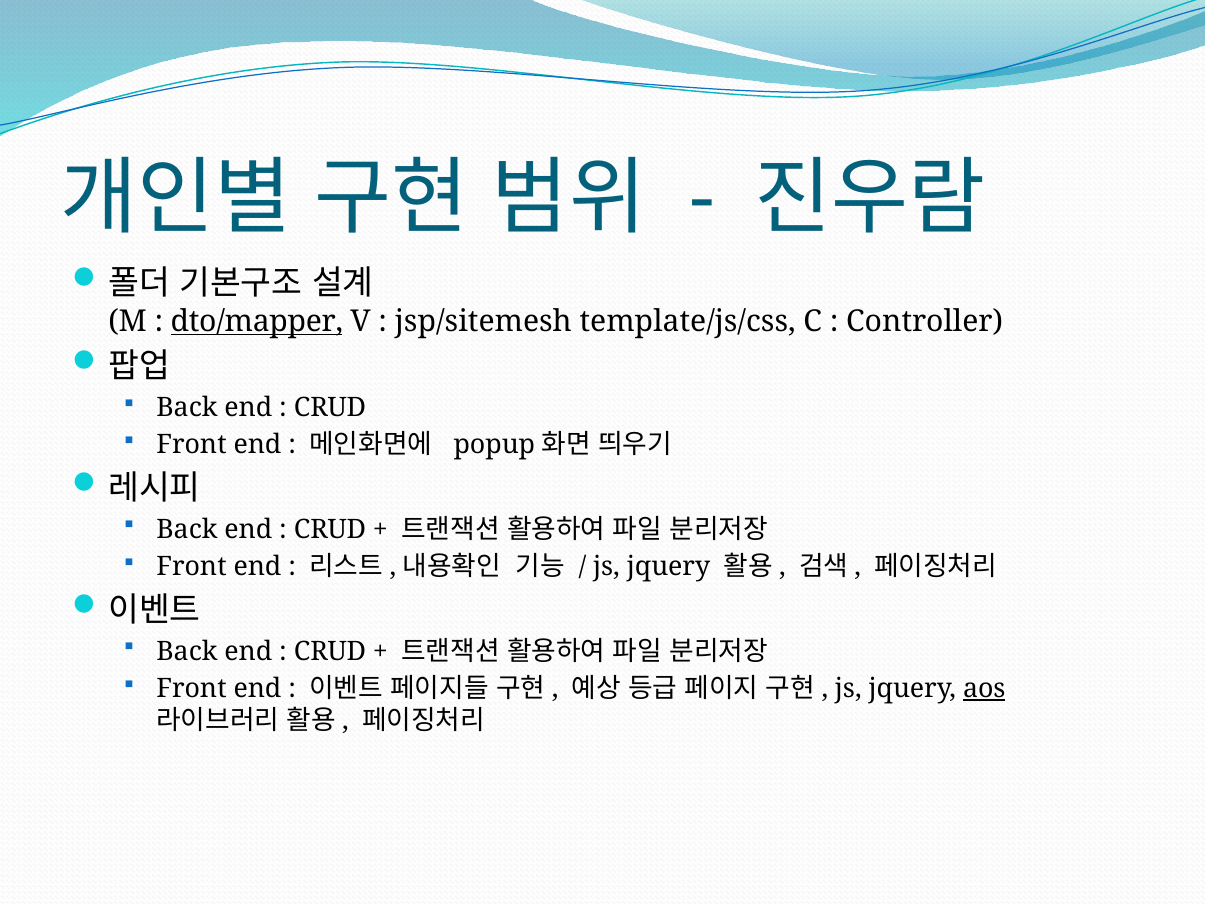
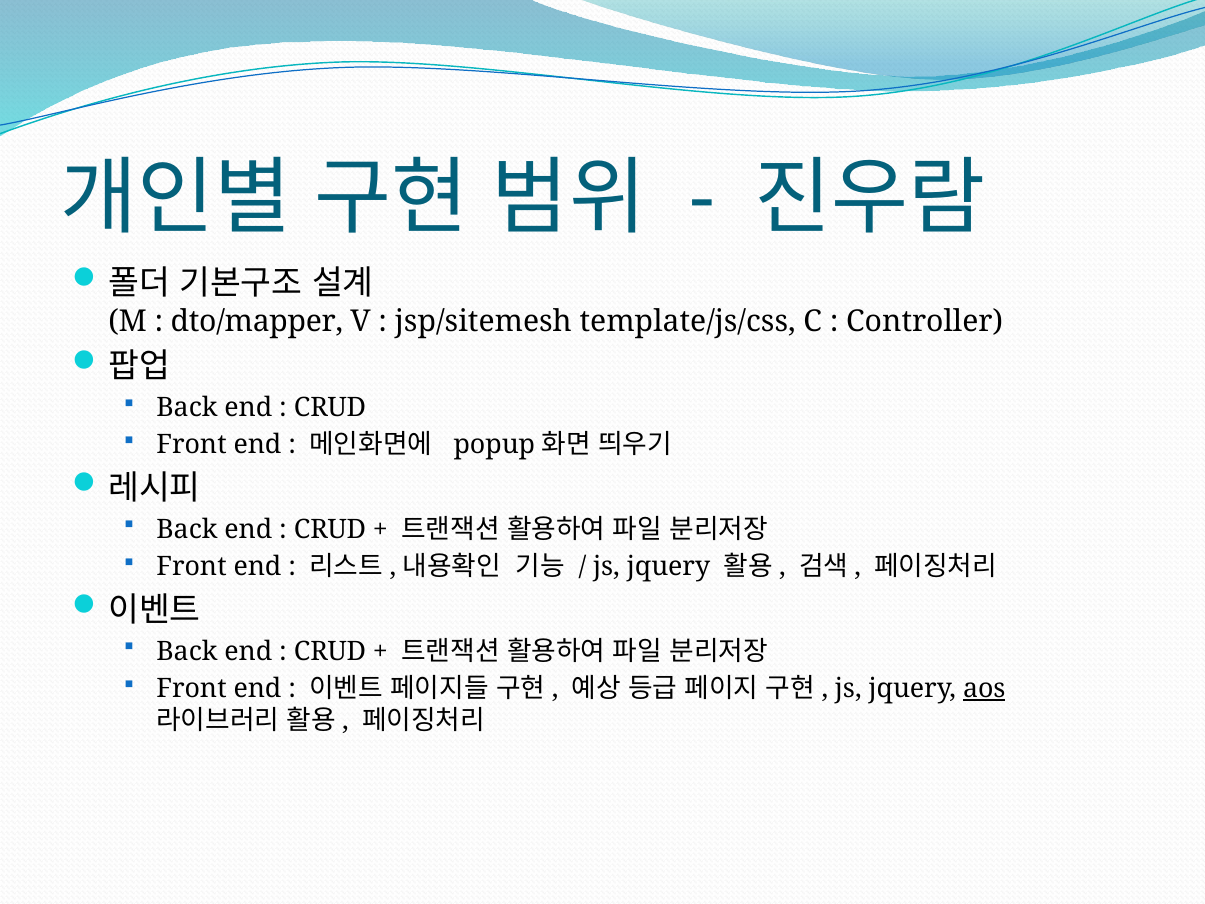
dto/mapper underline: present -> none (257, 321)
